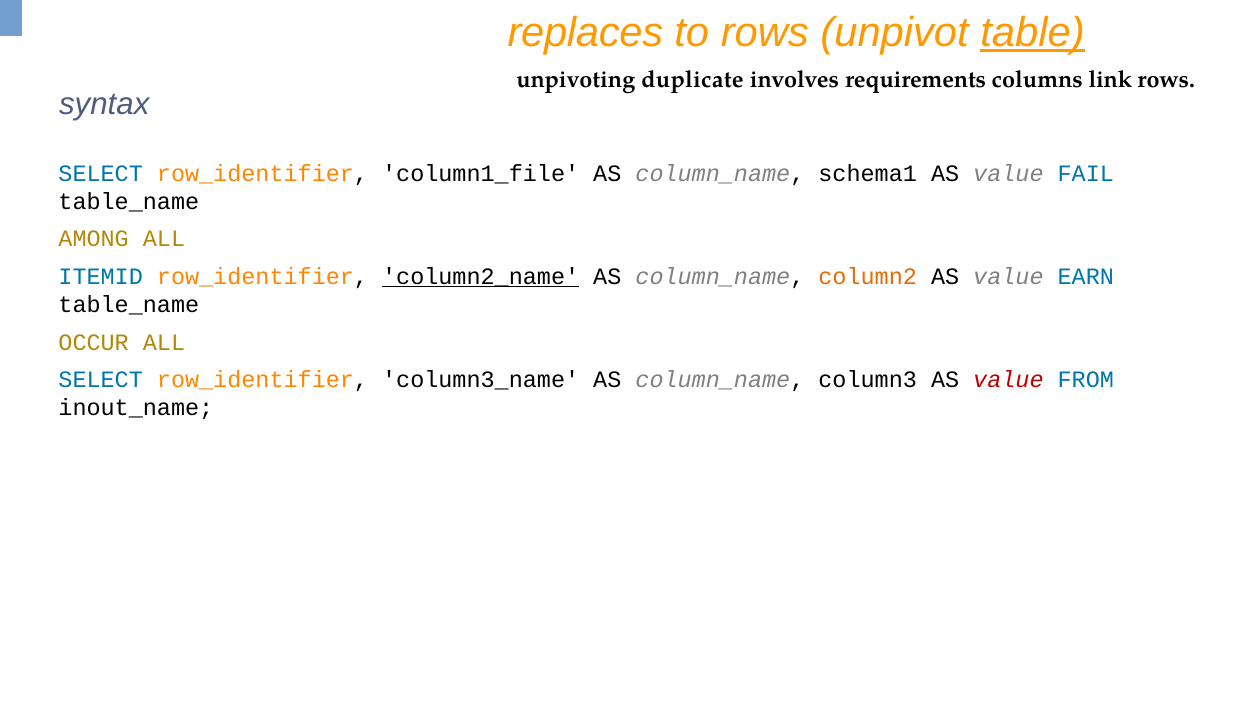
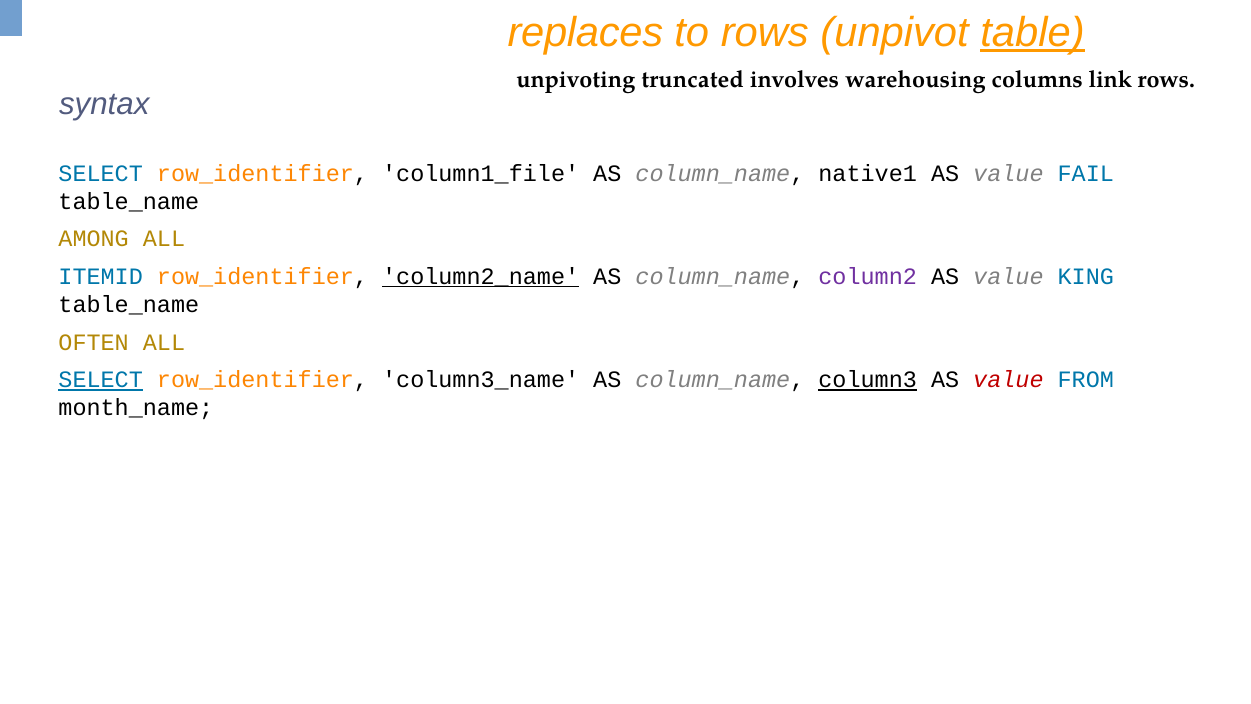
duplicate: duplicate -> truncated (693, 80)
requirements: requirements -> warehousing (915, 80)
schema1: schema1 -> native1 (868, 173)
column2 colour: orange -> purple (868, 276)
EARN: EARN -> KING (1086, 276)
OCCUR: OCCUR -> OFTEN (94, 342)
SELECT underline: none -> present (101, 380)
column3 underline: none -> present (868, 380)
inout_name: inout_name -> month_name (136, 408)
